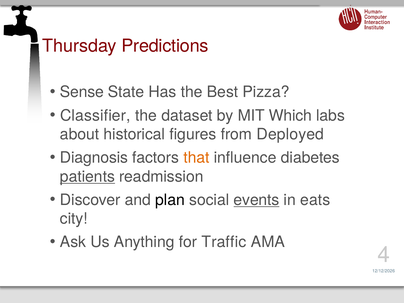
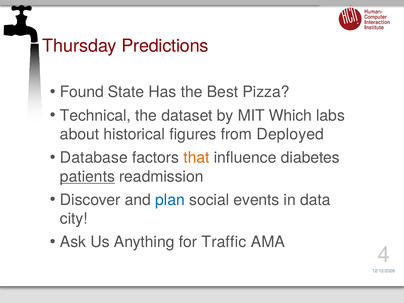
Sense: Sense -> Found (82, 92)
Classifier: Classifier -> Technical (95, 115)
Diagnosis: Diagnosis -> Database (94, 158)
plan colour: black -> blue (170, 200)
events underline: present -> none (257, 200)
eats: eats -> data (315, 200)
